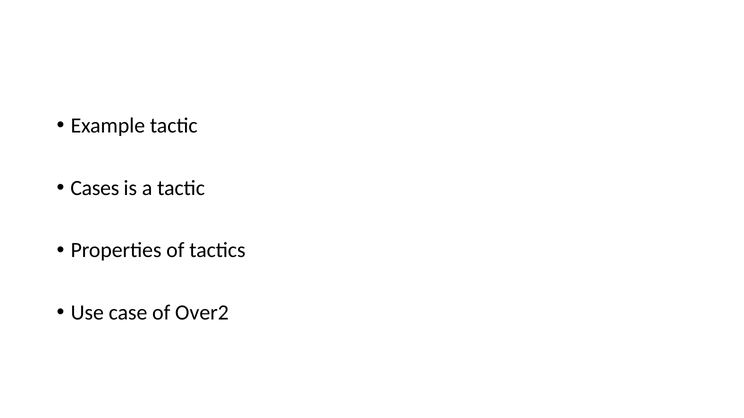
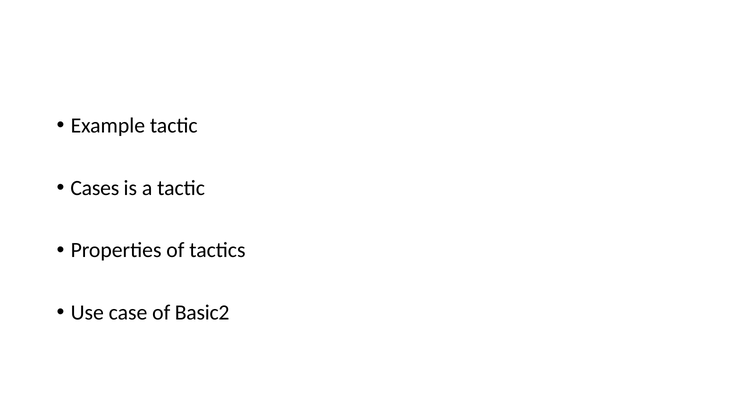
Over2: Over2 -> Basic2 (202, 313)
